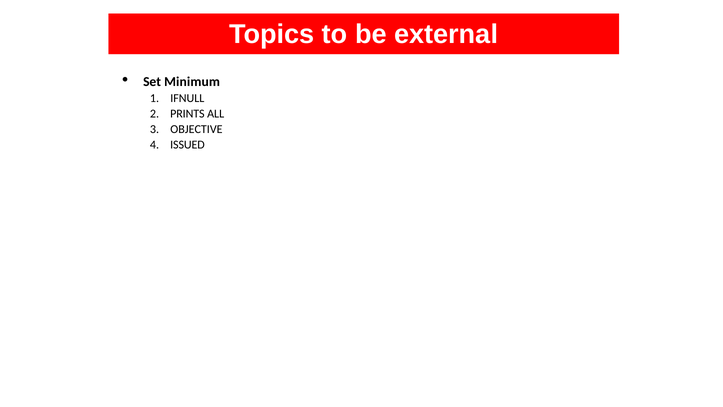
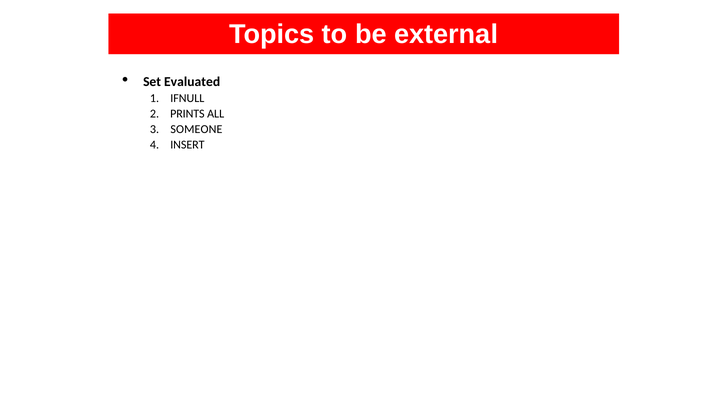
Minimum: Minimum -> Evaluated (192, 82)
OBJECTIVE: OBJECTIVE -> SOMEONE (196, 129)
ISSUED: ISSUED -> INSERT (187, 144)
